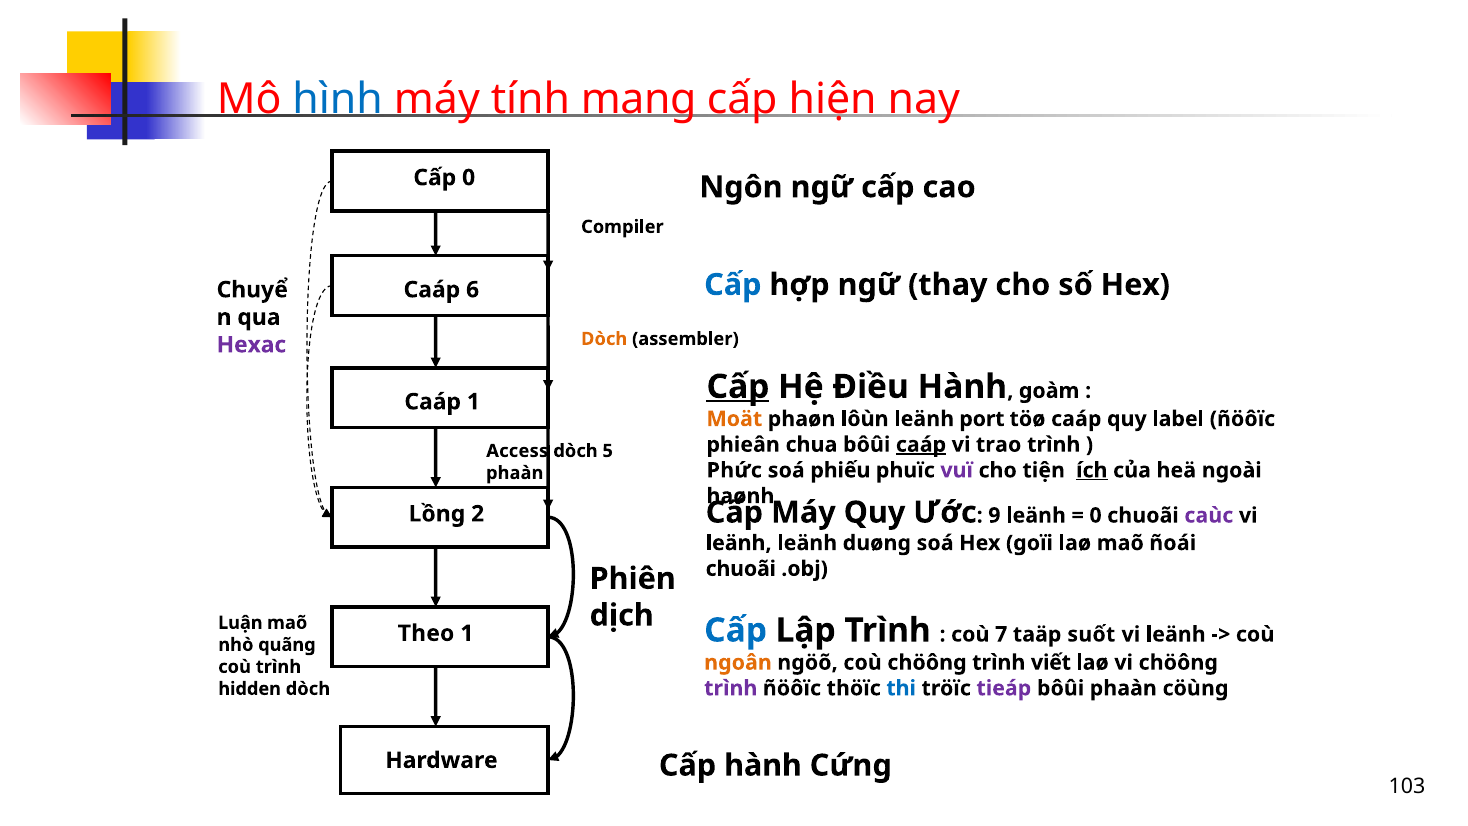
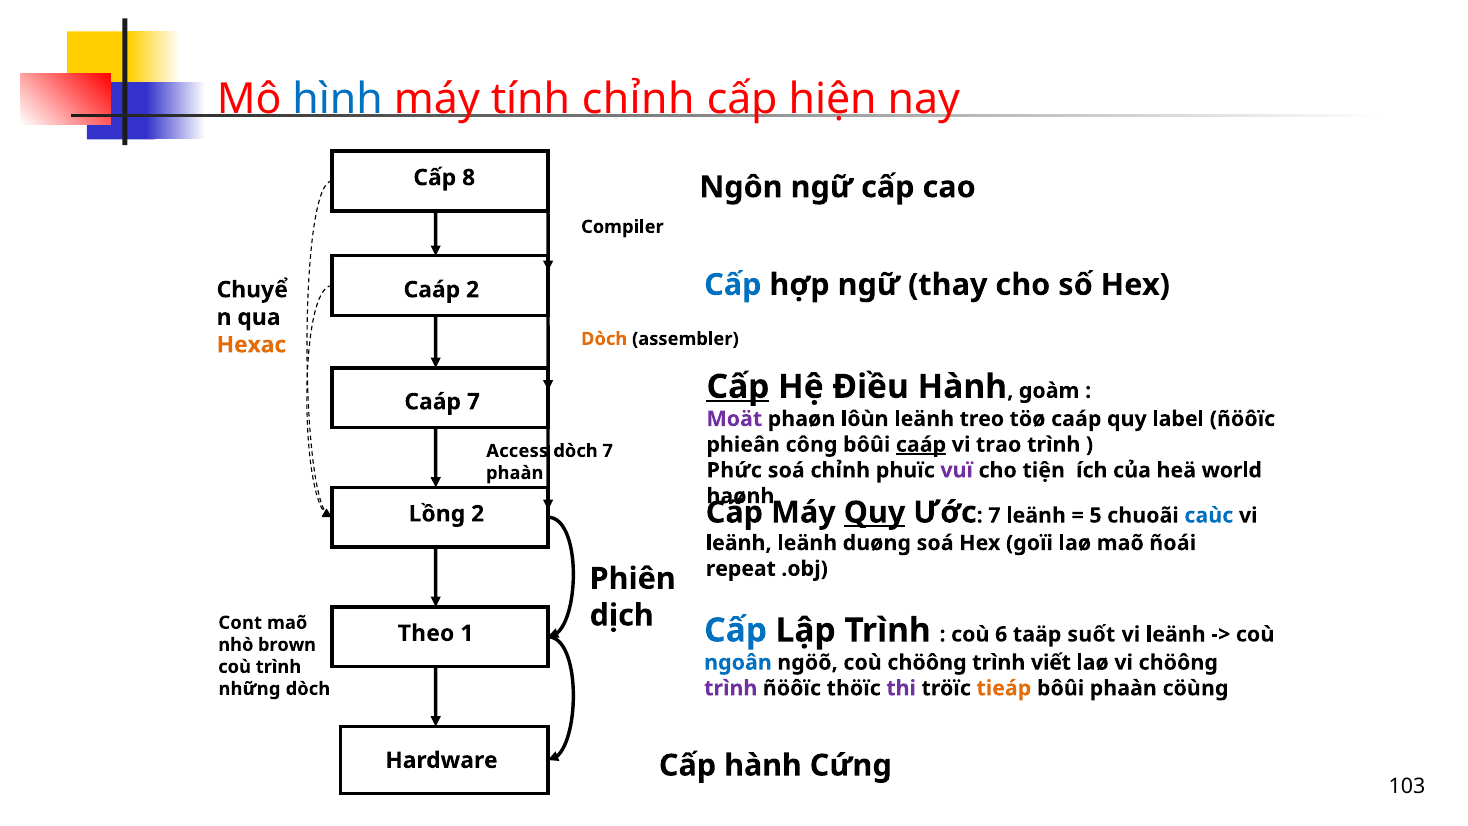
tính mang: mang -> chỉnh (638, 99)
Cấp 0: 0 -> 8 (469, 178)
Caáp 6: 6 -> 2 (473, 290)
Hexac colour: purple -> orange (251, 345)
Caáp 1: 1 -> 7 (473, 402)
Moät colour: orange -> purple (734, 419)
port: port -> treo (982, 419)
chua: chua -> công (811, 445)
dòch 5: 5 -> 7 (608, 451)
soá phiếu: phiếu -> chỉnh (840, 470)
ích underline: present -> none (1092, 470)
ngoài: ngoài -> world (1232, 470)
Quy underline: none -> present (875, 512)
9: 9 -> 7 (994, 515)
0: 0 -> 5 (1096, 515)
caùc colour: purple -> blue (1209, 515)
chuoãi: chuoãi -> repeat (741, 569)
Luận: Luận -> Cont (240, 623)
7: 7 -> 6 (1001, 634)
quãng: quãng -> brown (287, 645)
ngoân colour: orange -> blue (738, 662)
thi colour: blue -> purple (901, 688)
tieáp colour: purple -> orange (1004, 688)
hidden: hidden -> những (249, 689)
